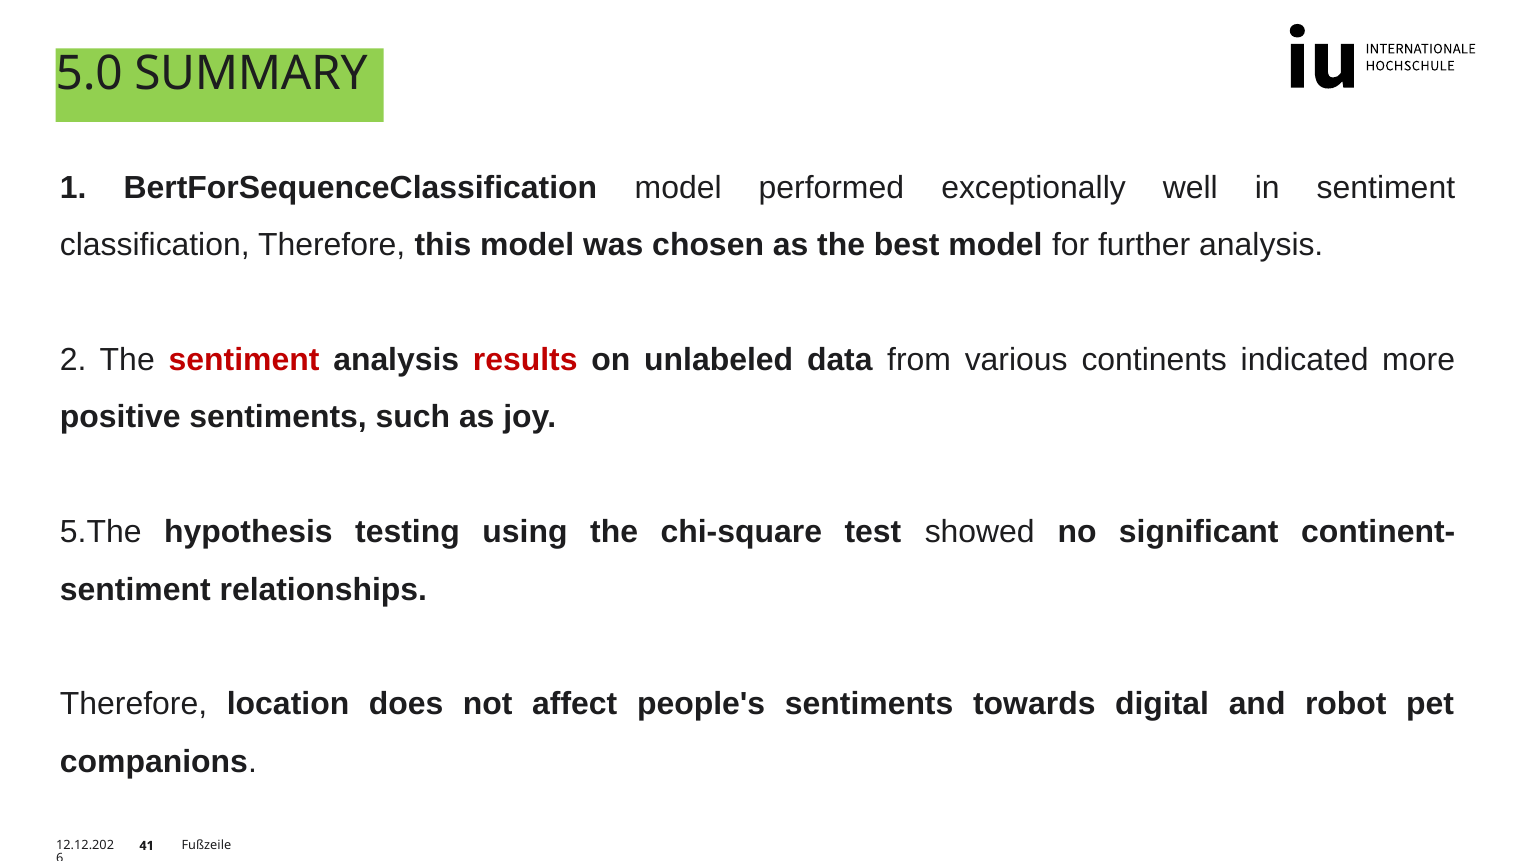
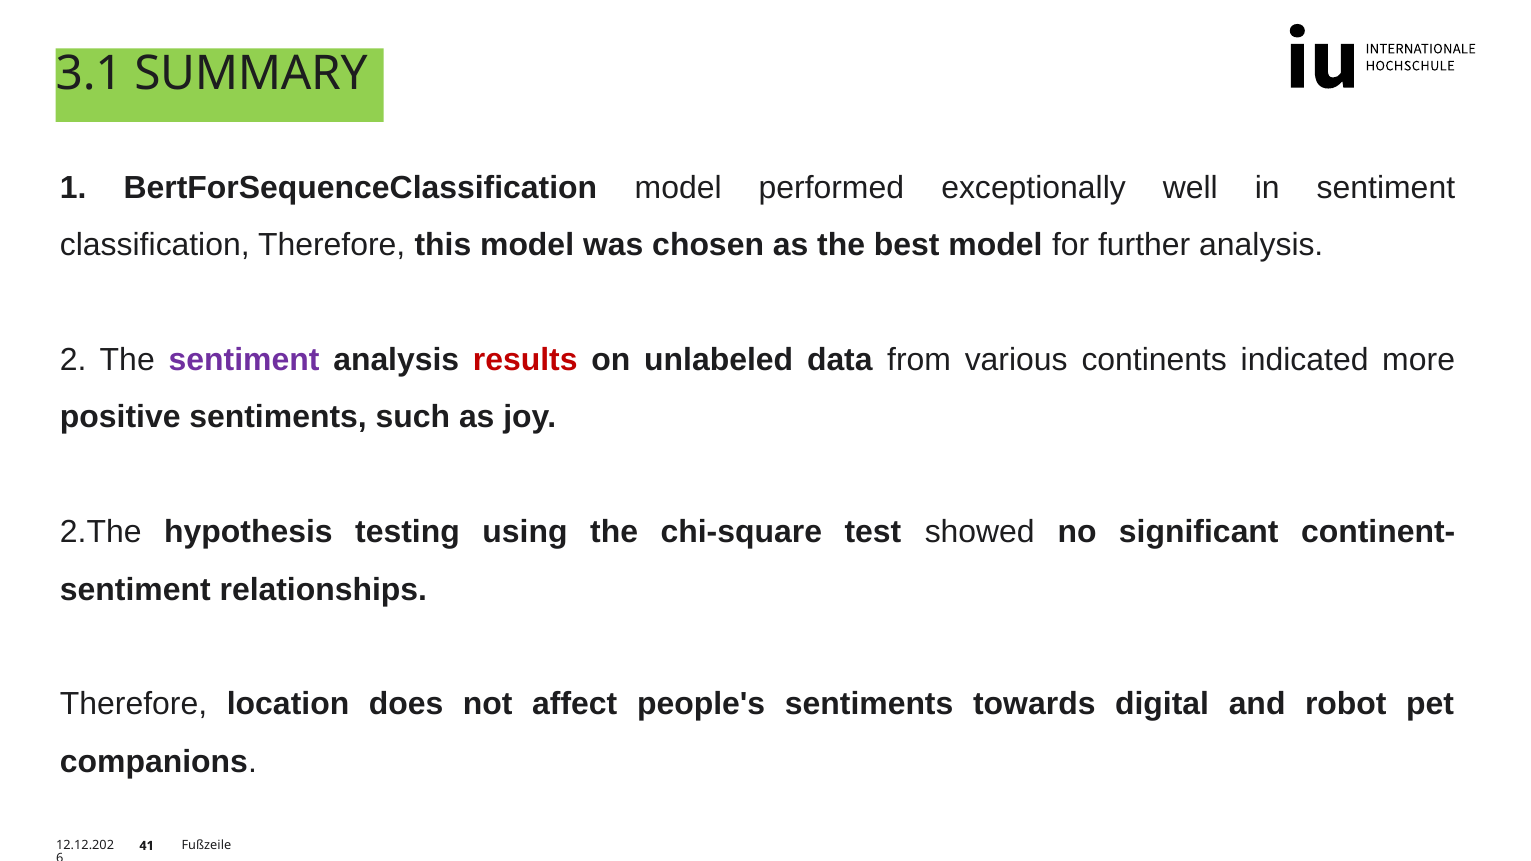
5.0: 5.0 -> 3.1 (89, 74)
sentiment colour: red -> purple (244, 360)
5.The: 5.The -> 2.The (101, 532)
